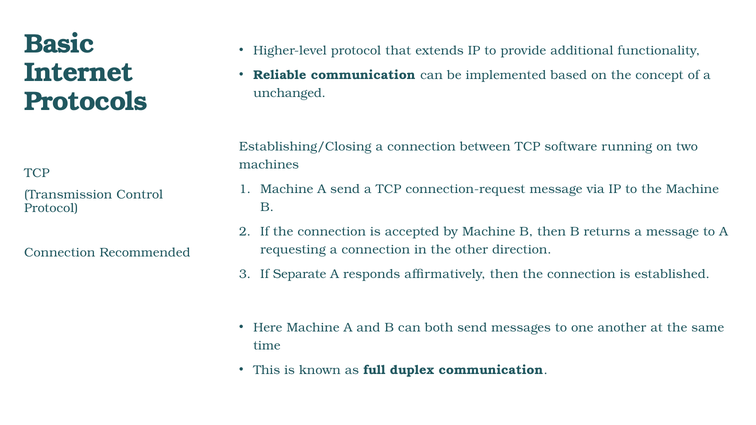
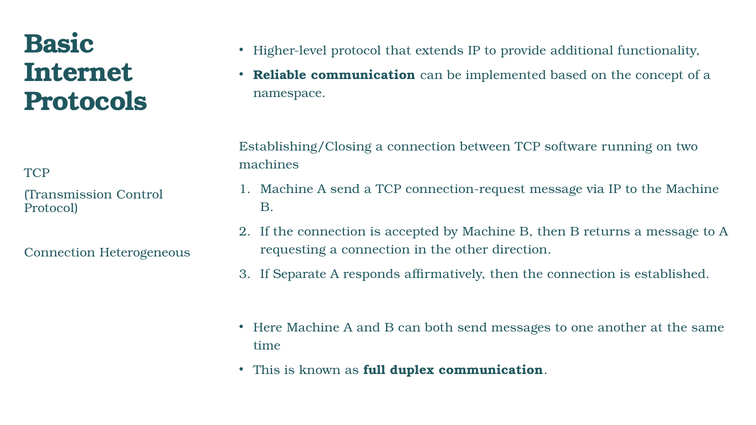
unchanged: unchanged -> namespace (290, 93)
Recommended: Recommended -> Heterogeneous (145, 253)
